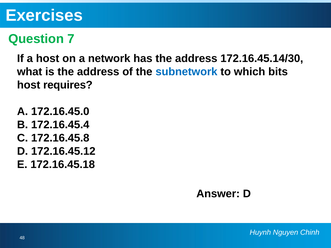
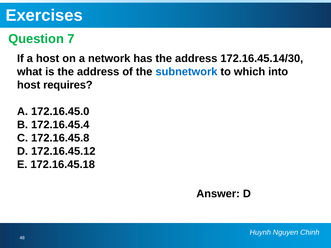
bits: bits -> into (278, 72)
